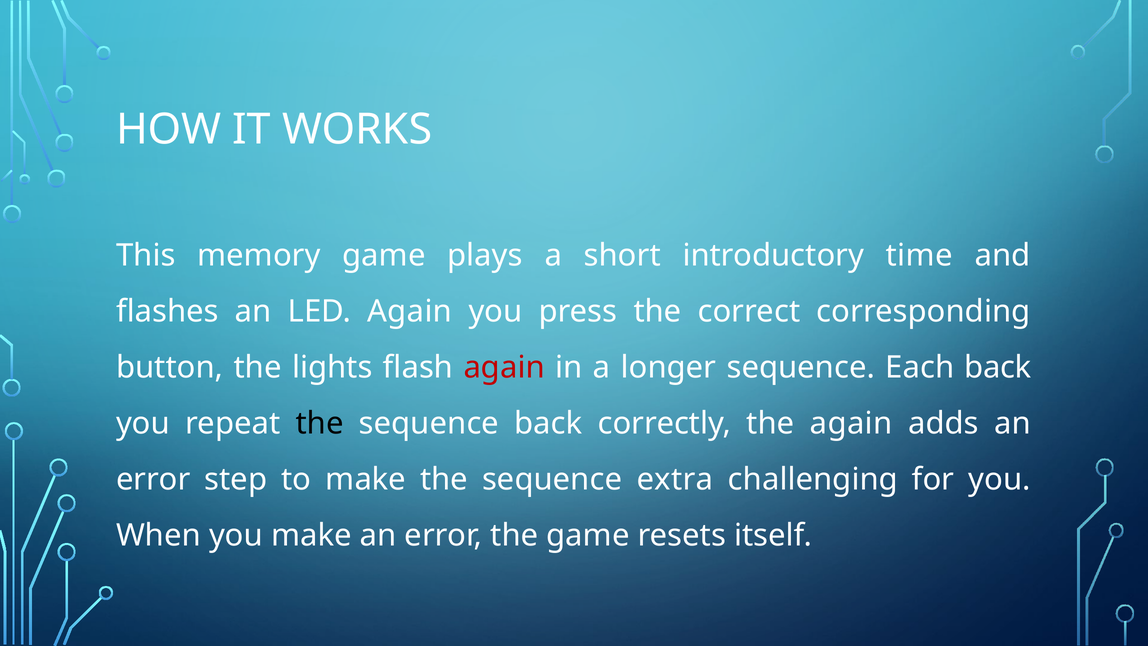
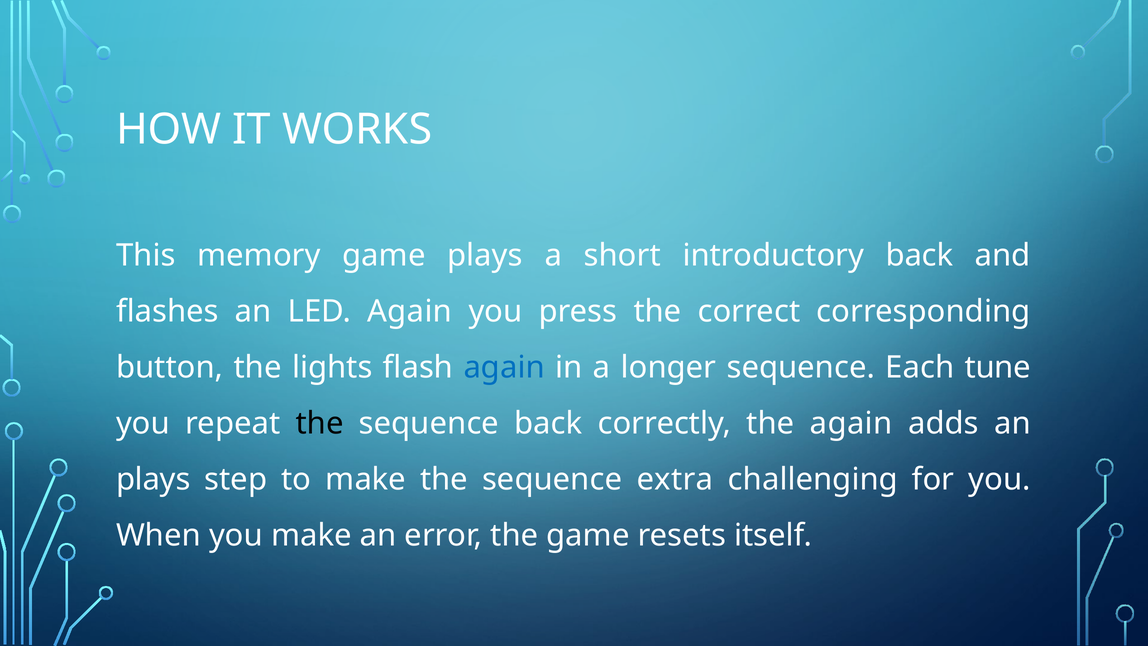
introductory time: time -> back (920, 256)
again colour: red -> blue (504, 367)
Each back: back -> tune (998, 367)
error: error -> plays (153, 479)
